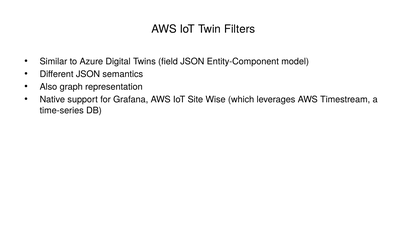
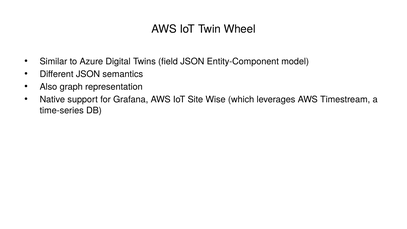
Filters: Filters -> Wheel (240, 29)
